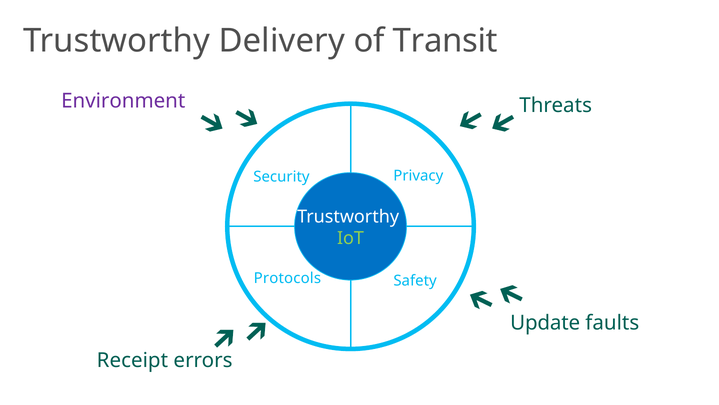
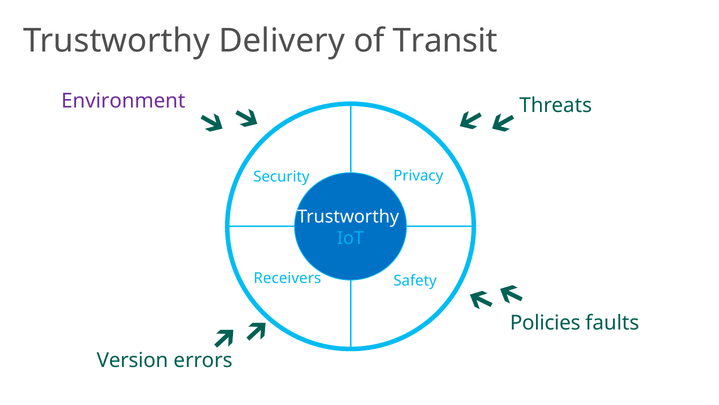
IoT colour: light green -> light blue (350, 238)
Protocols: Protocols -> Receivers (287, 278)
Update: Update -> Policies (545, 323)
Receipt: Receipt -> Version (133, 360)
